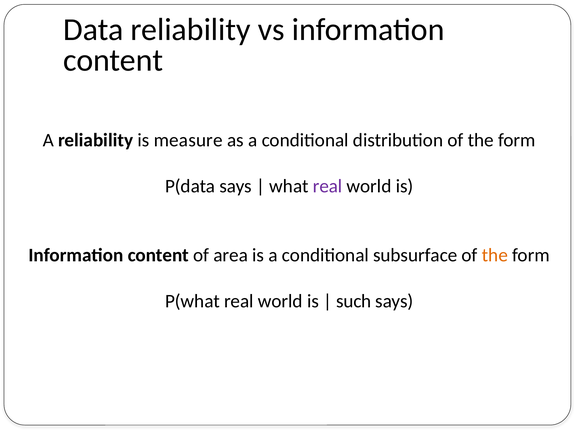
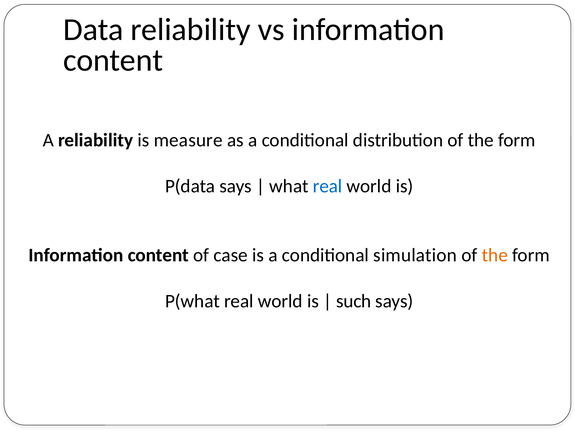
real colour: purple -> blue (328, 186)
area: area -> case (231, 255)
subsurface: subsurface -> simulation (415, 255)
